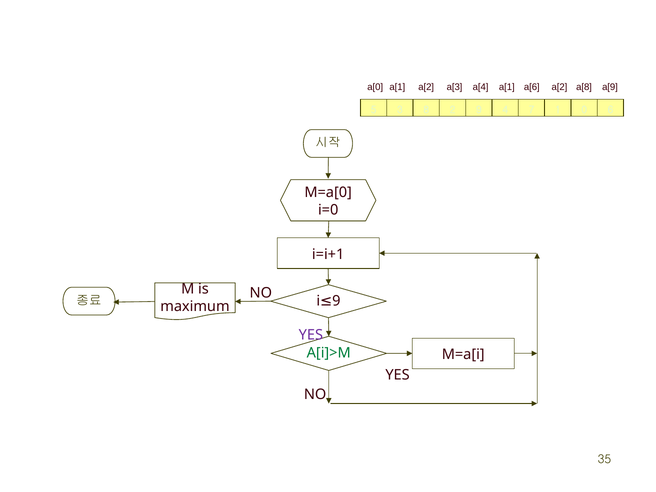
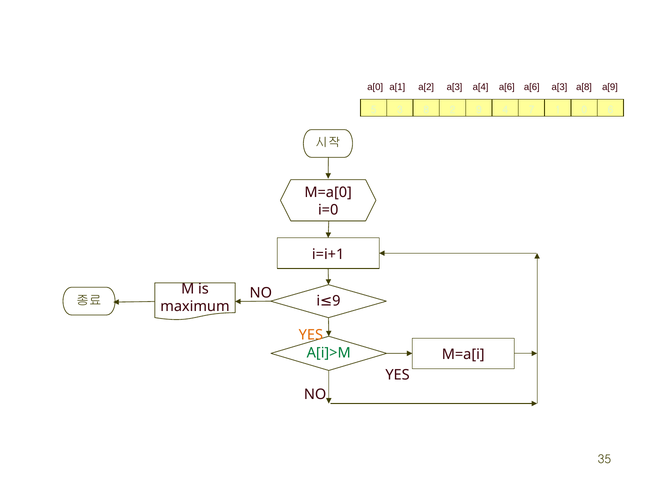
a[4 a[1: a[1 -> a[6 (507, 87)
a[6 a[2: a[2 -> a[3 (559, 87)
YES colour: purple -> orange (311, 335)
